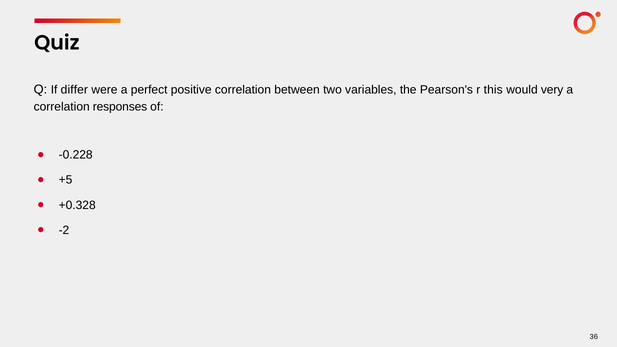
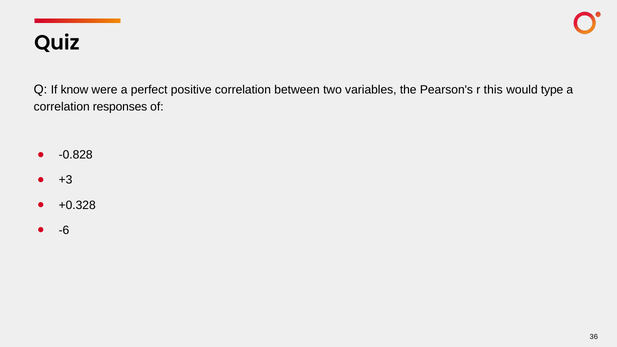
differ: differ -> know (74, 90)
very: very -> type (552, 90)
-0.228: -0.228 -> -0.828 (76, 155)
+5: +5 -> +3 (65, 180)
-2: -2 -> -6 (64, 230)
